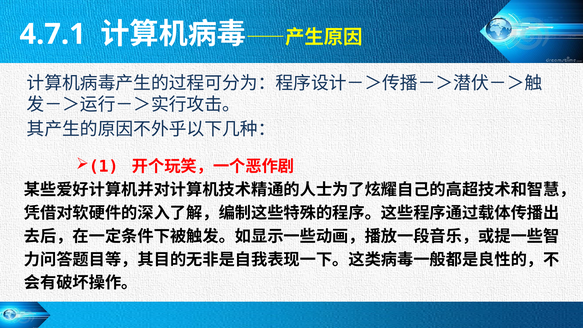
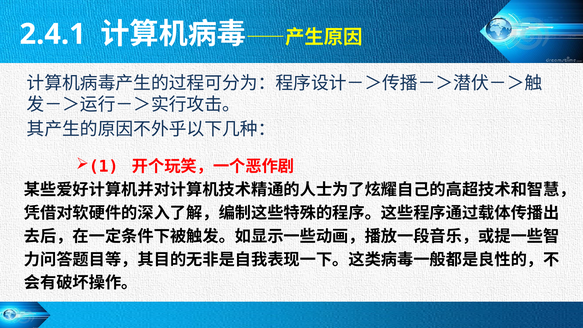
4.7.1: 4.7.1 -> 2.4.1 (53, 34)
